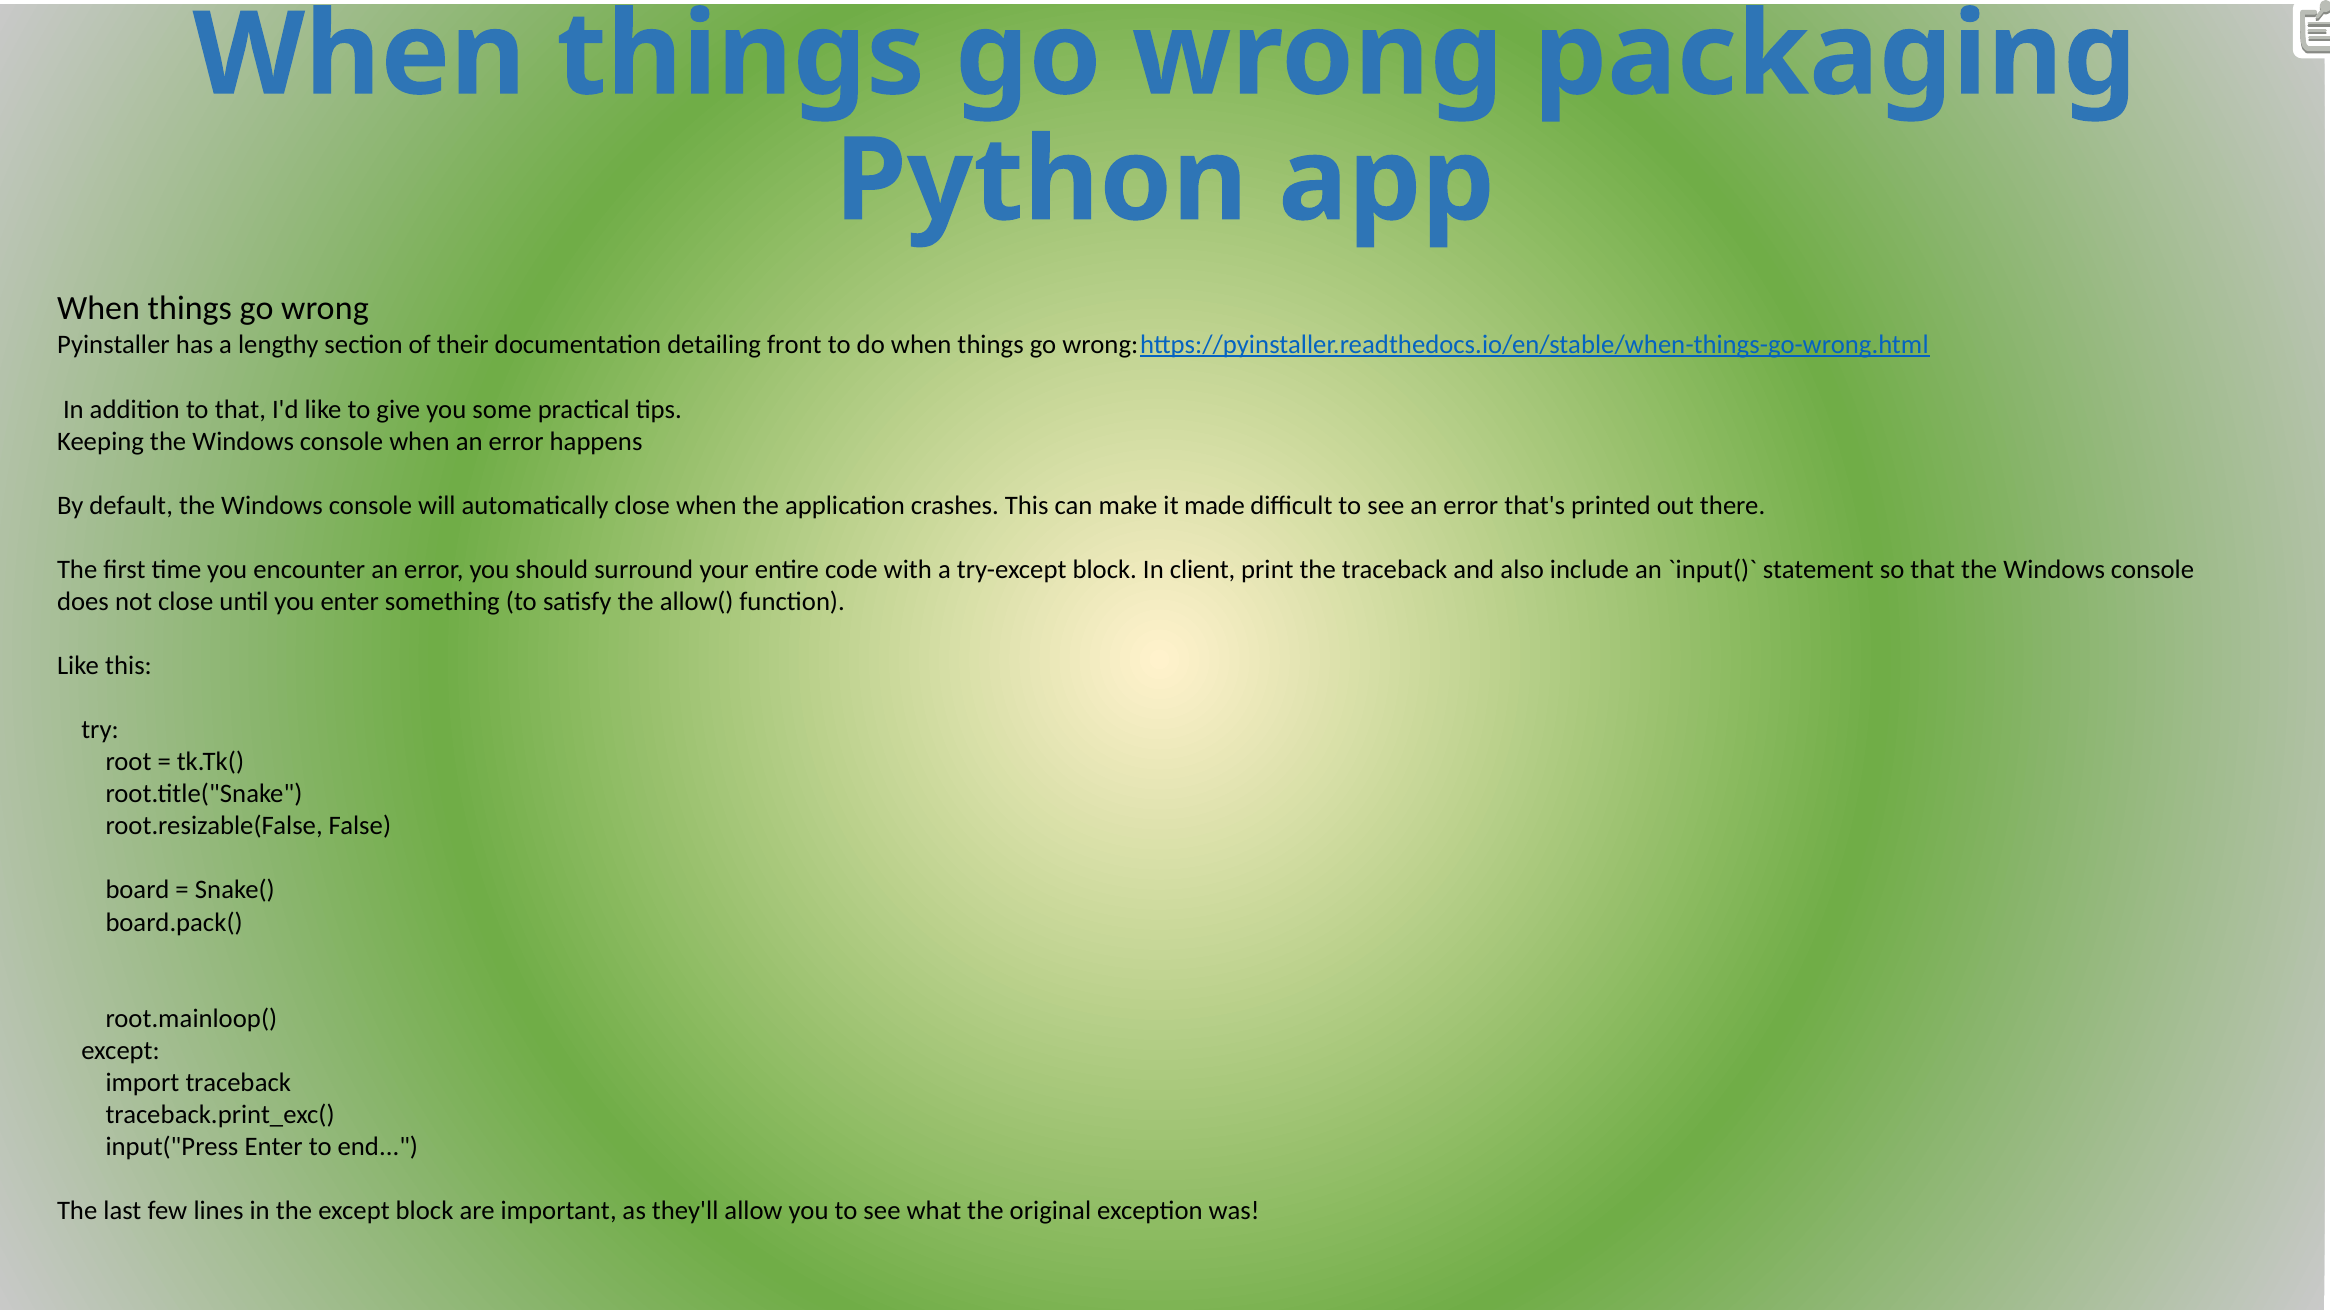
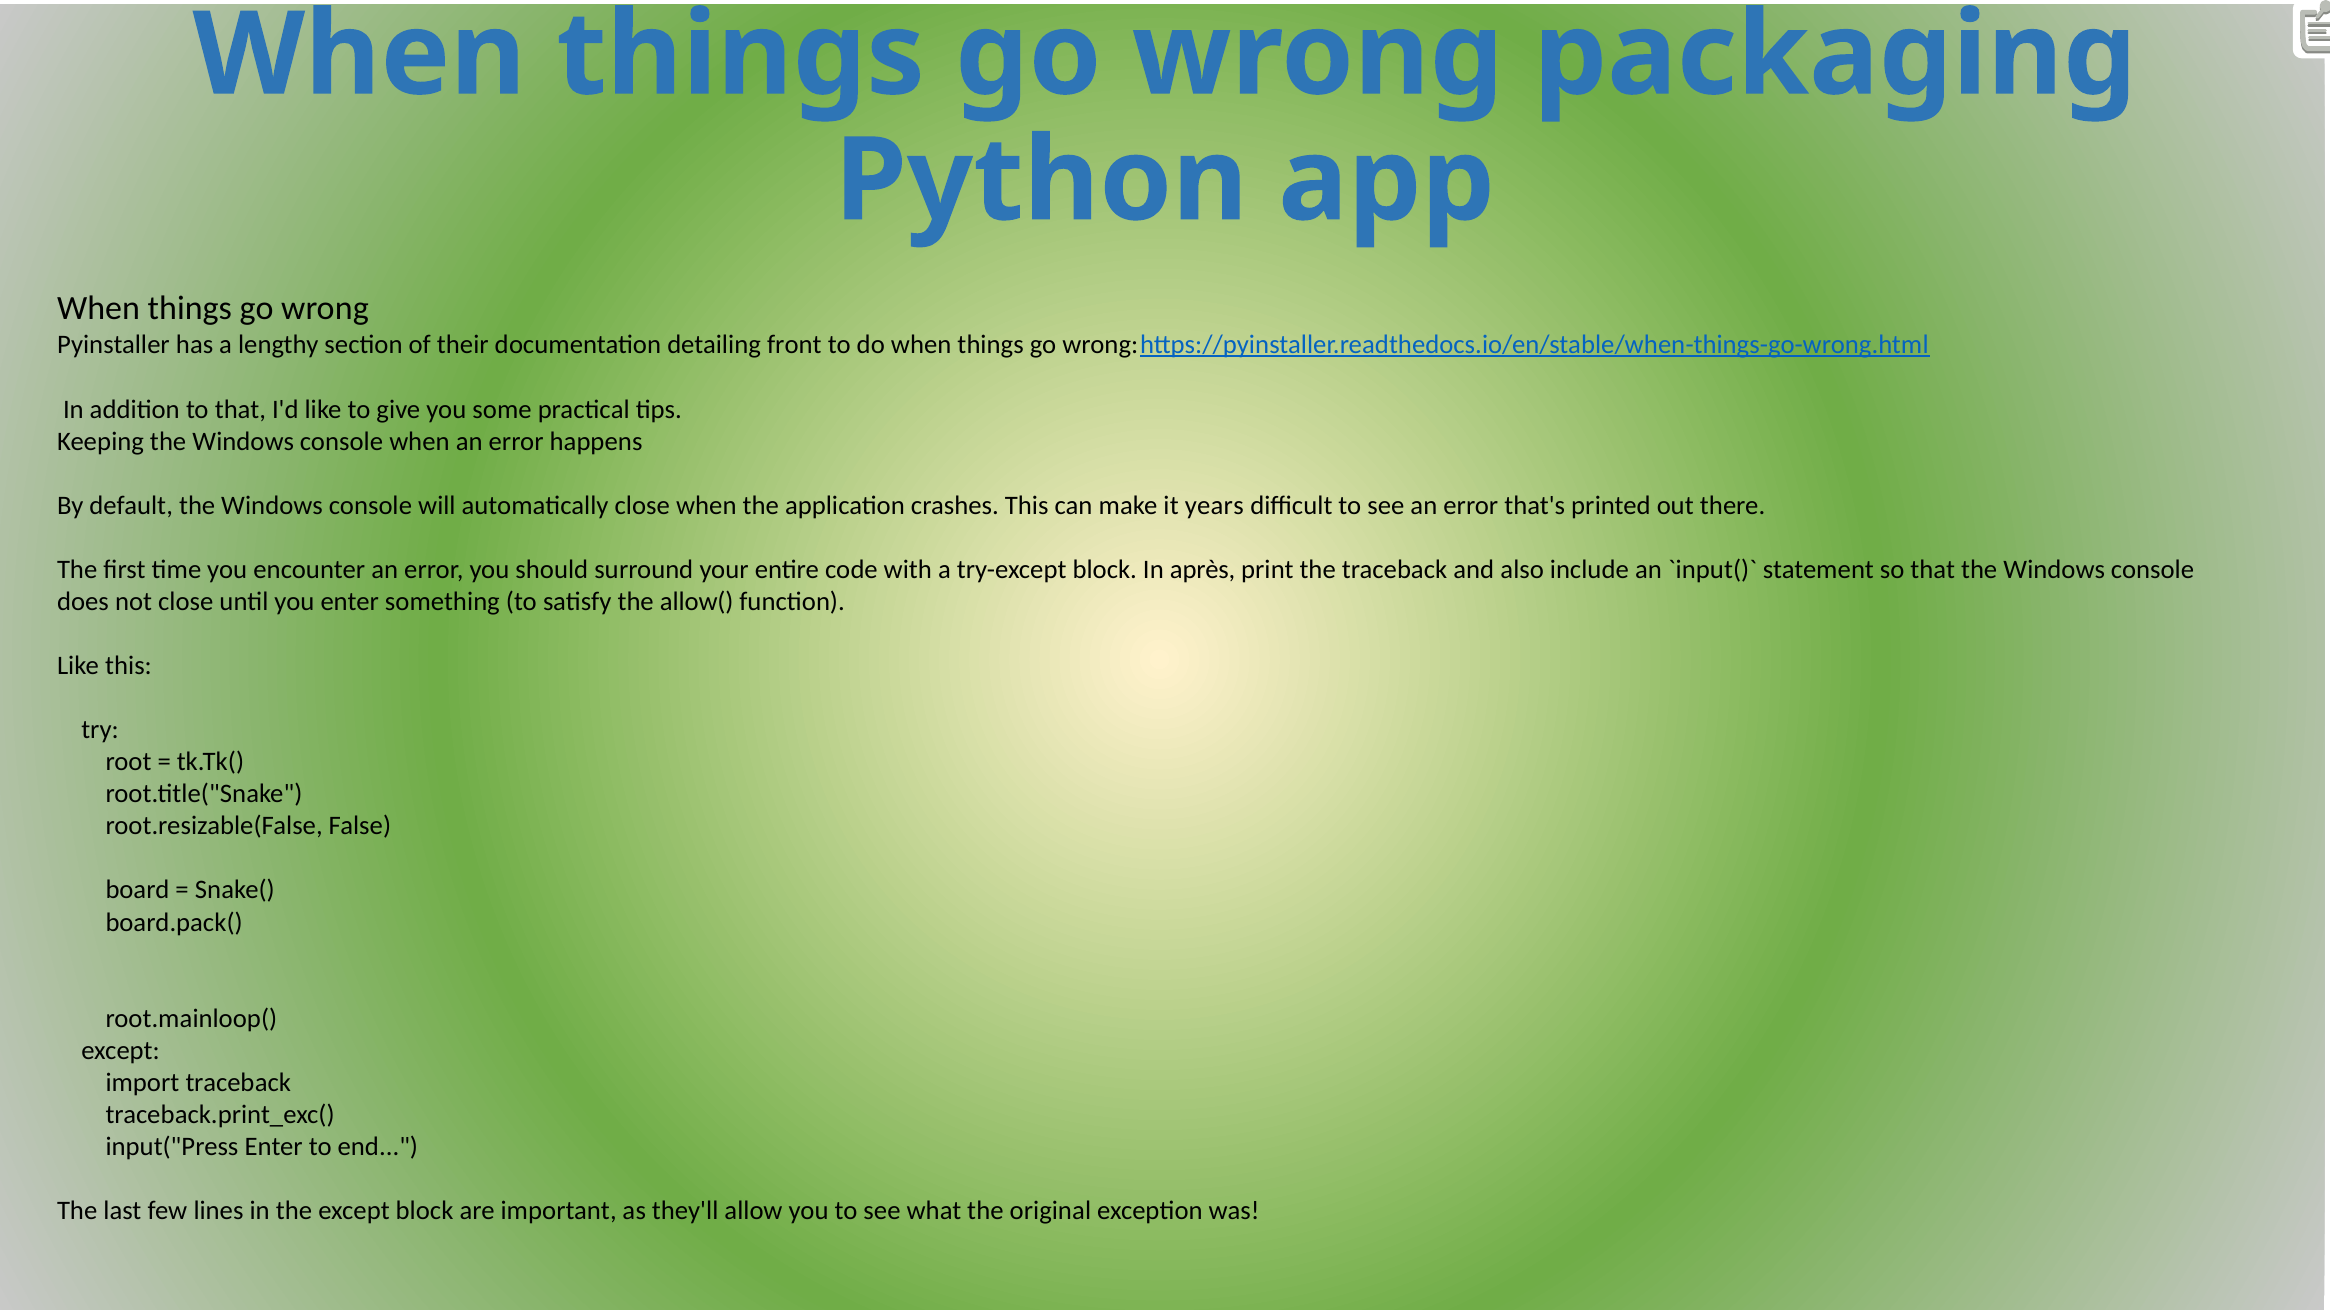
made: made -> years (1214, 506)
client: client -> après (1203, 570)
